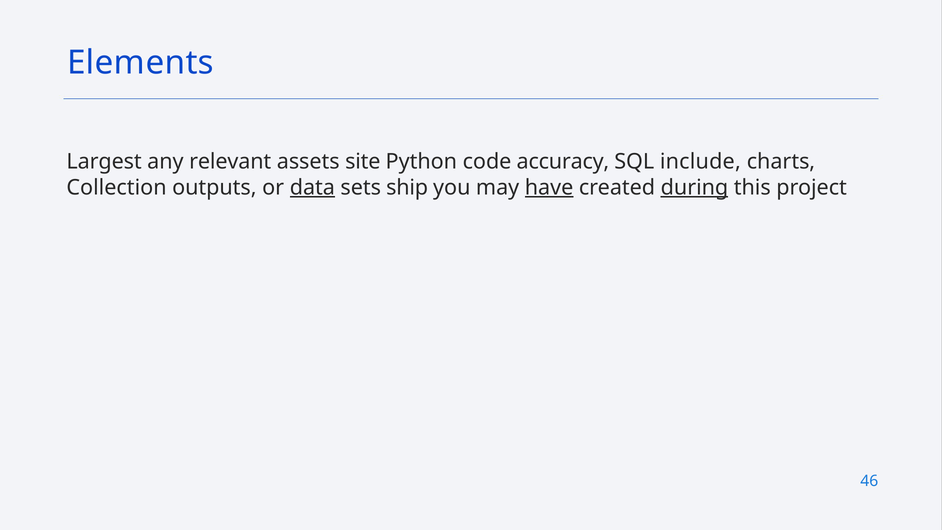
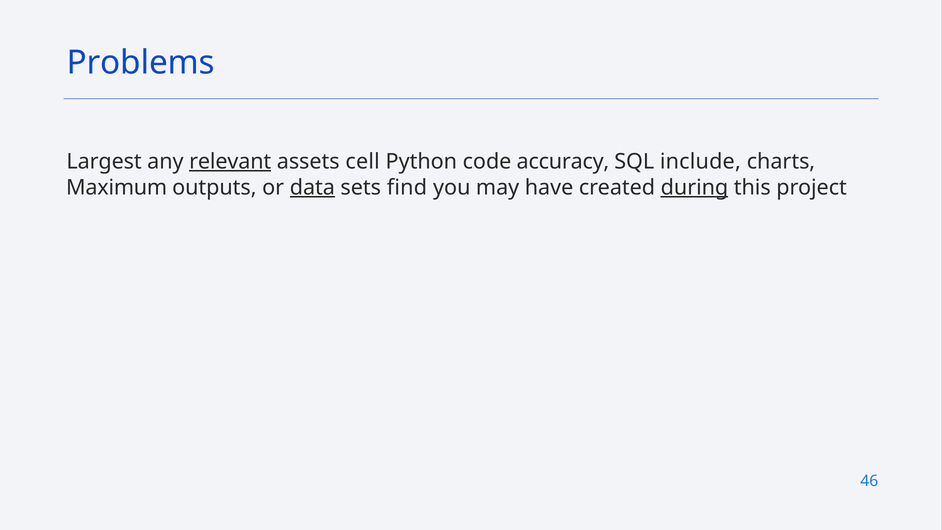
Elements: Elements -> Problems (141, 63)
relevant underline: none -> present (230, 162)
site: site -> cell (363, 162)
Collection: Collection -> Maximum (117, 187)
ship: ship -> find (407, 187)
have underline: present -> none (549, 187)
